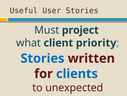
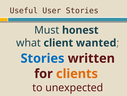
project: project -> honest (80, 30)
priority: priority -> wanted (96, 43)
clients colour: blue -> orange (77, 73)
